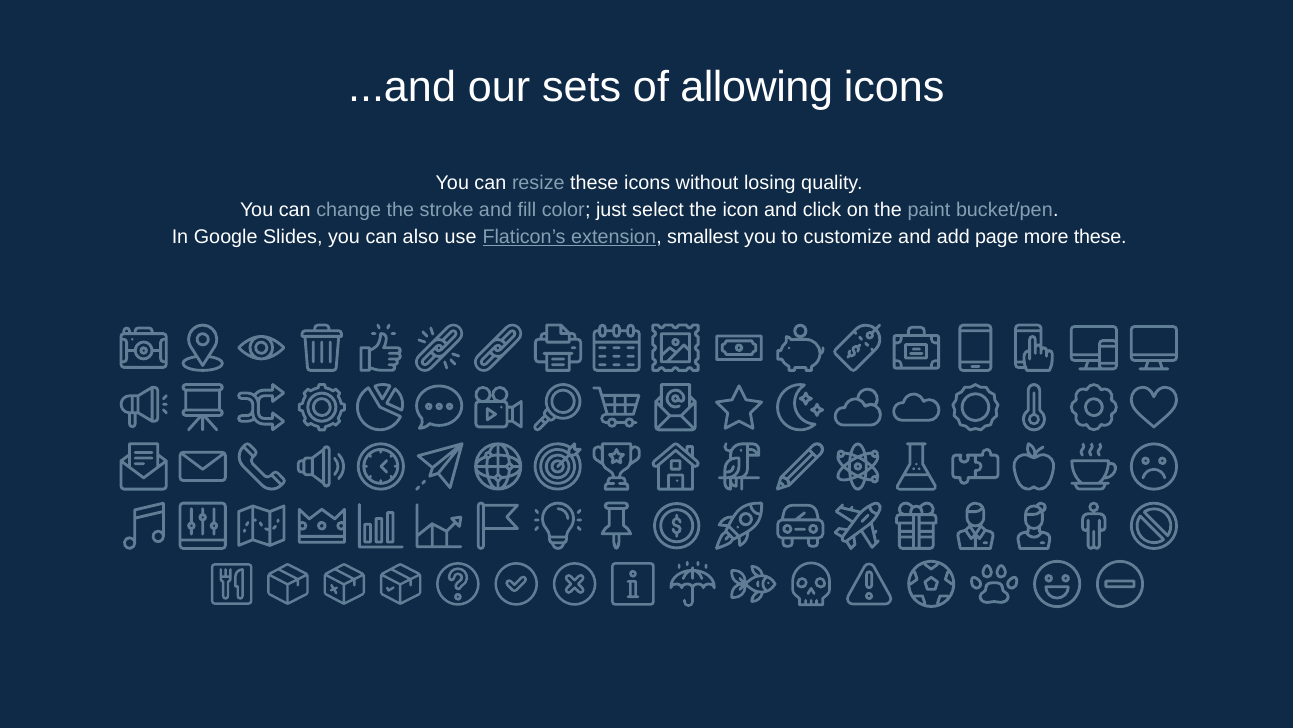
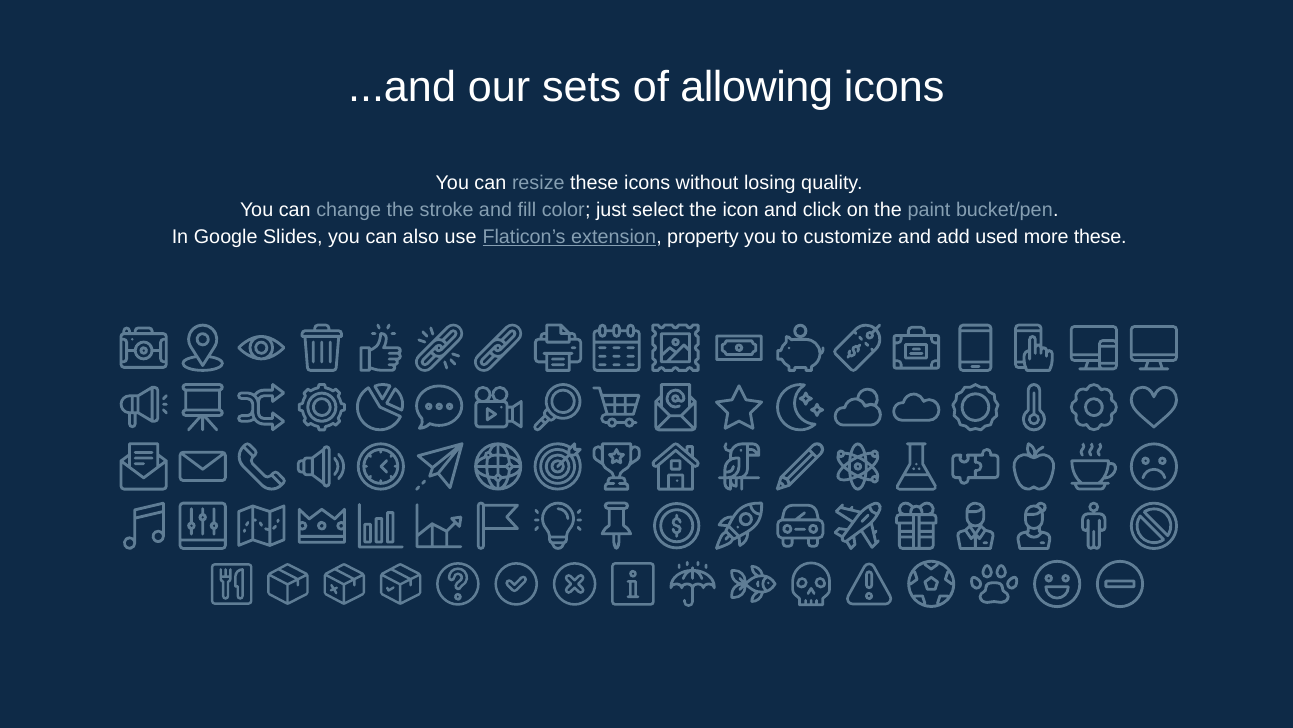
smallest: smallest -> property (703, 237)
page: page -> used (997, 237)
